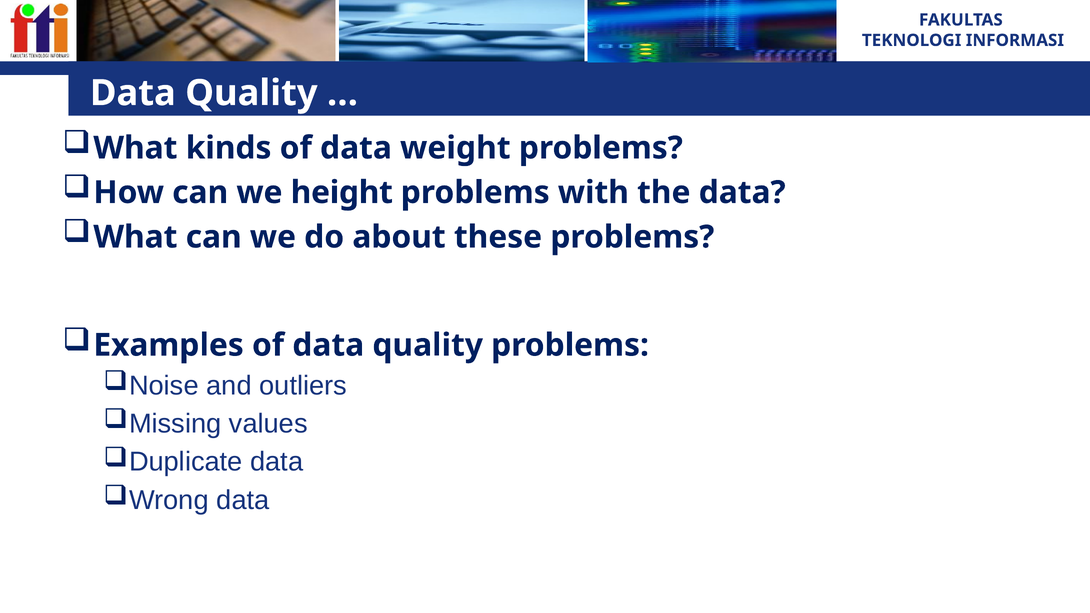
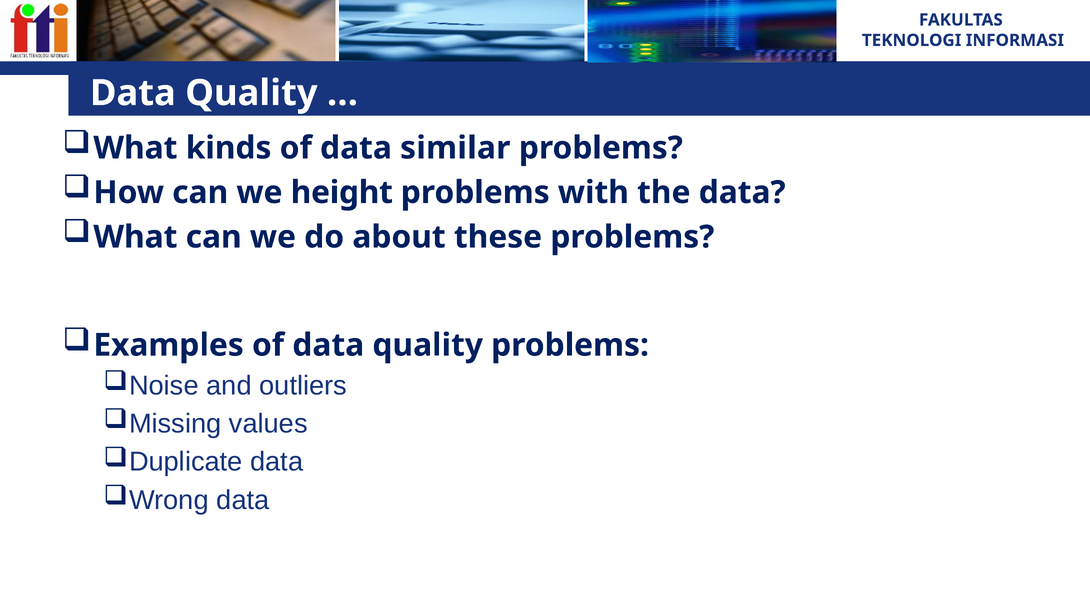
weight: weight -> similar (455, 148)
